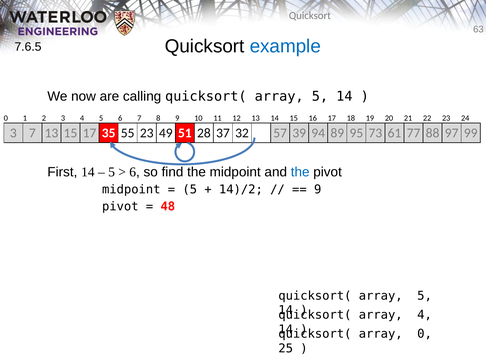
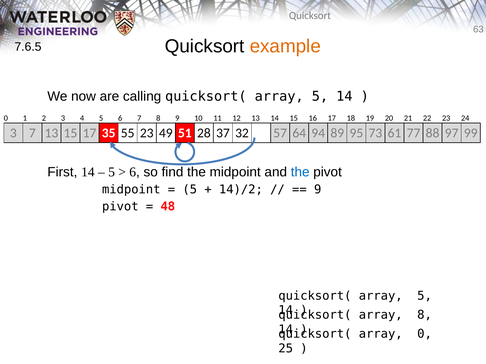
example colour: blue -> orange (285, 46)
39: 39 -> 64 (299, 133)
array 4: 4 -> 8 (425, 315)
